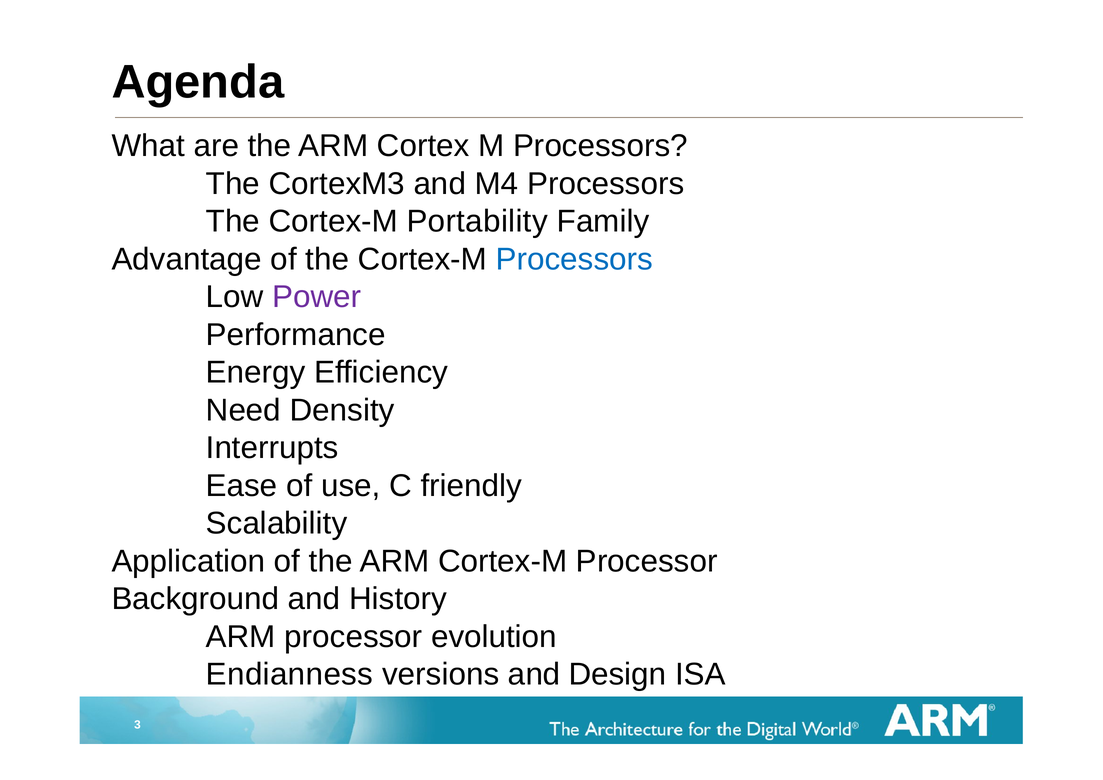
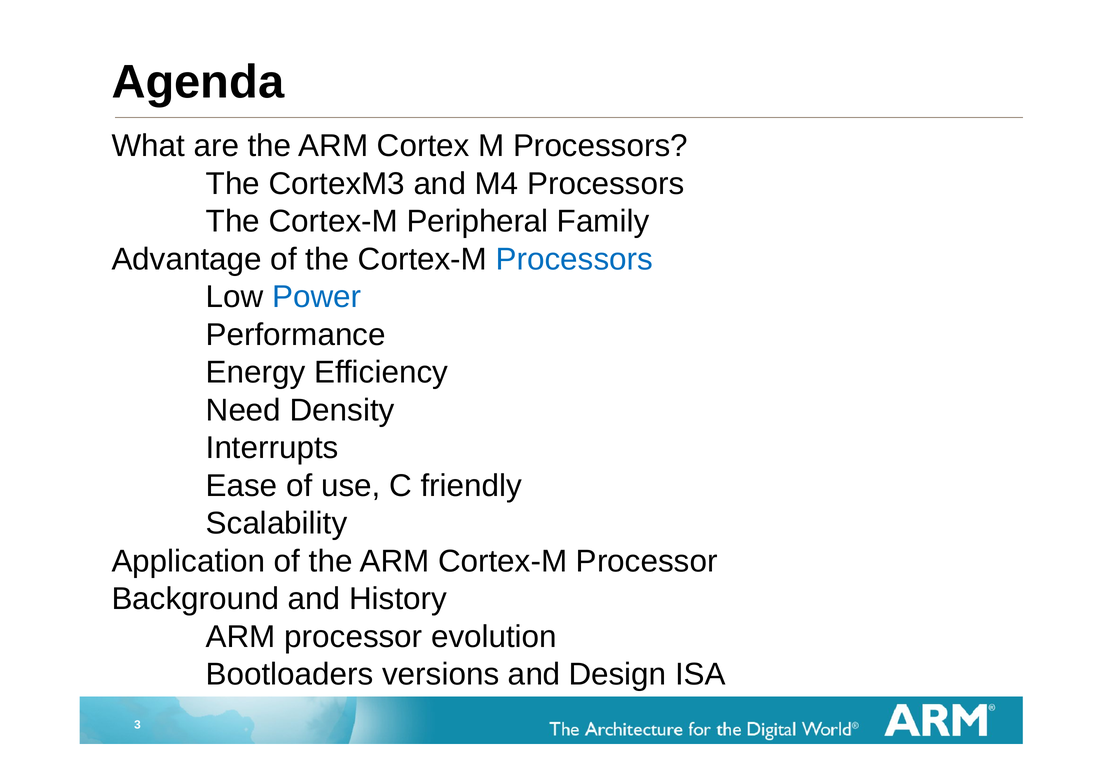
Portability: Portability -> Peripheral (477, 221)
Power colour: purple -> blue (317, 297)
Endianness: Endianness -> Bootloaders (290, 674)
